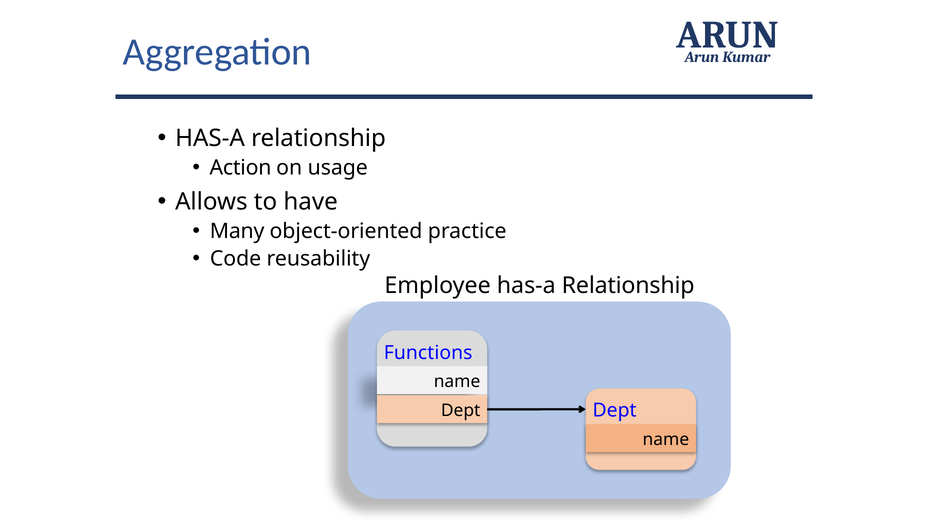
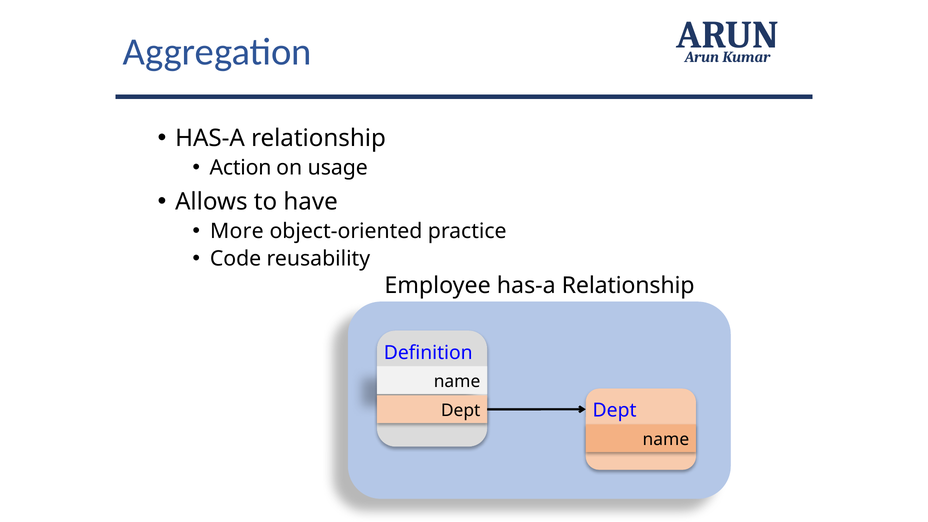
Many: Many -> More (237, 231)
Functions: Functions -> Definition (428, 353)
